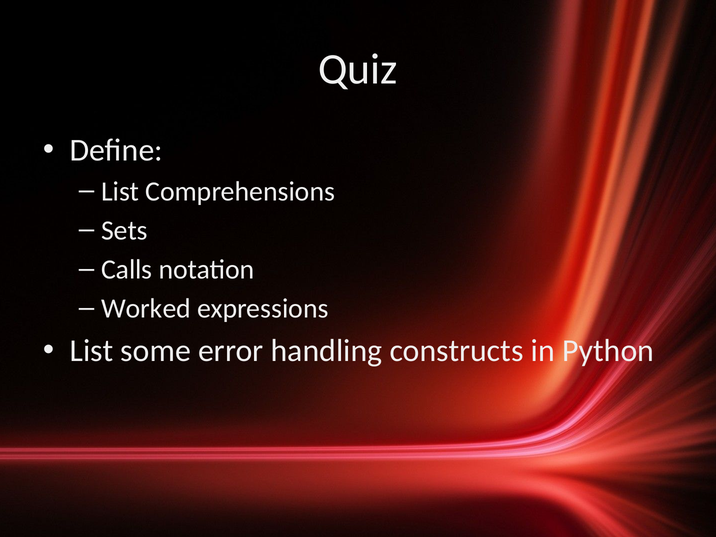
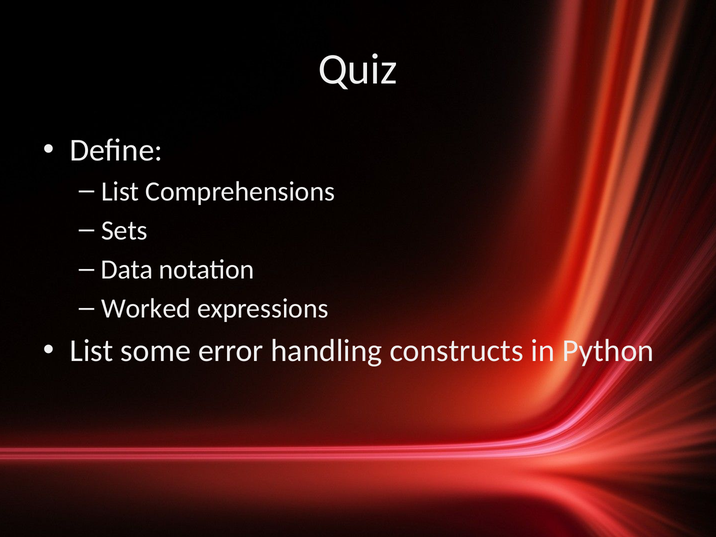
Calls: Calls -> Data (127, 269)
